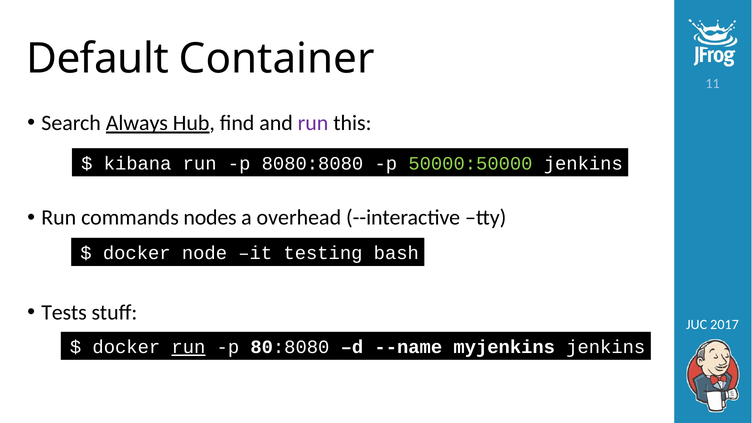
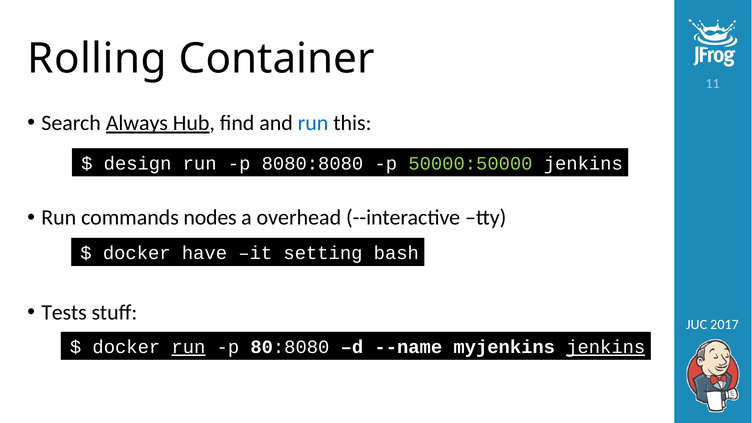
Default: Default -> Rolling (97, 59)
run colour: purple -> blue (313, 123)
kibana: kibana -> design (138, 164)
node: node -> have (204, 253)
testing: testing -> setting (323, 253)
jenkins underline: none -> present (606, 347)
